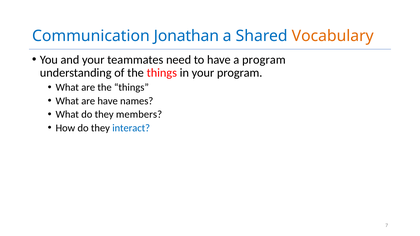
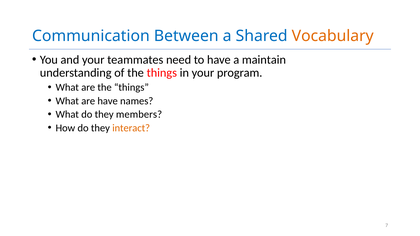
Jonathan: Jonathan -> Between (186, 36)
a program: program -> maintain (264, 60)
interact colour: blue -> orange (131, 128)
